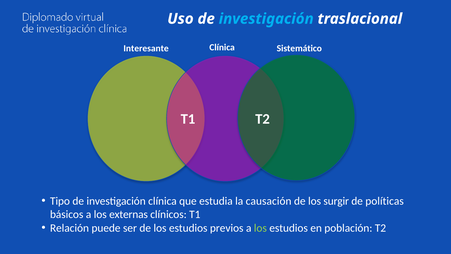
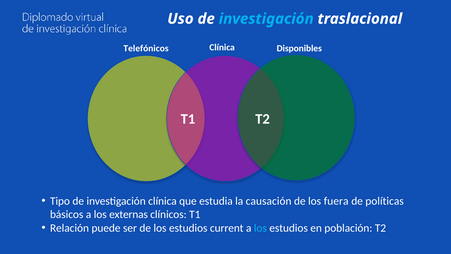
Interesante: Interesante -> Telefónicos (146, 48)
Sistemático: Sistemático -> Disponibles (299, 48)
surgir: surgir -> fuera (336, 201)
previos: previos -> current (227, 228)
los colour: light green -> light blue (260, 228)
